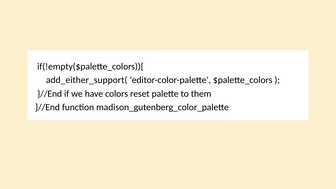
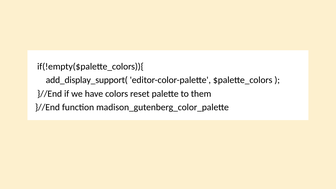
add_either_support(: add_either_support( -> add_display_support( (87, 80)
